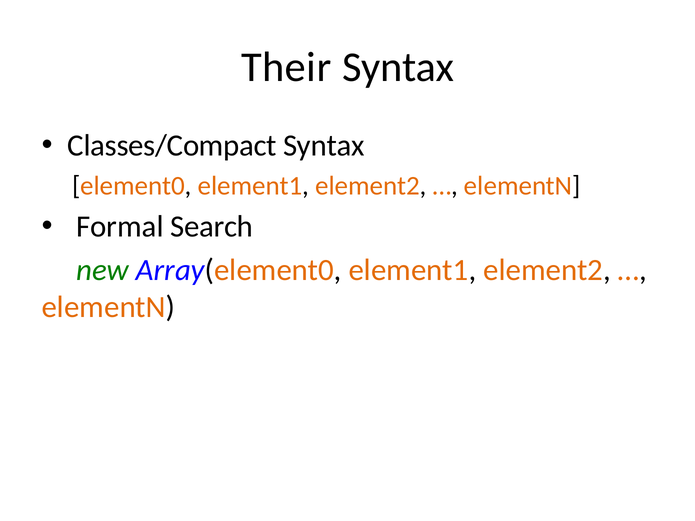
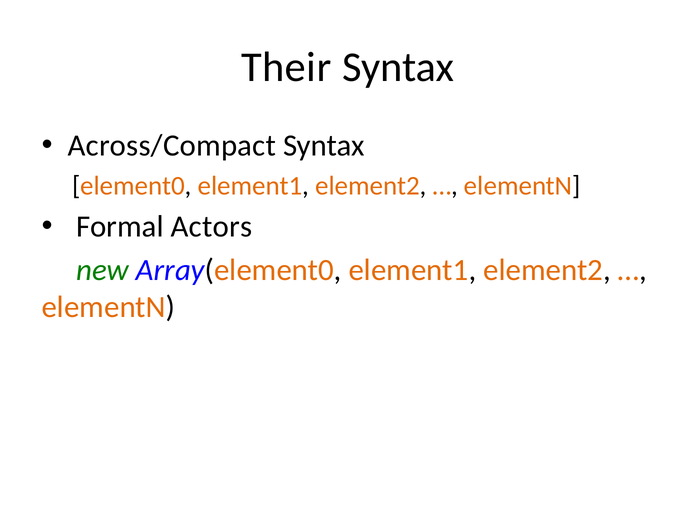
Classes/Compact: Classes/Compact -> Across/Compact (172, 146)
Search: Search -> Actors (212, 227)
